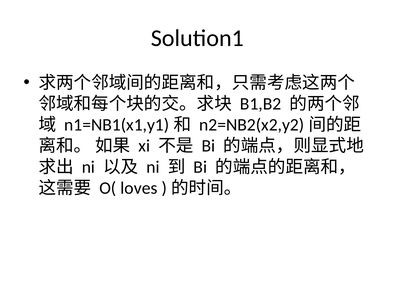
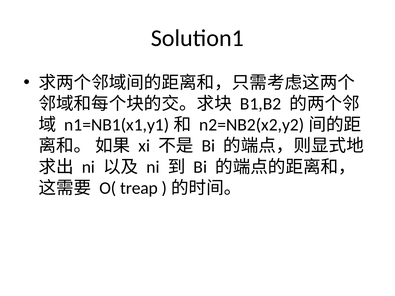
loves: loves -> treap (139, 188)
